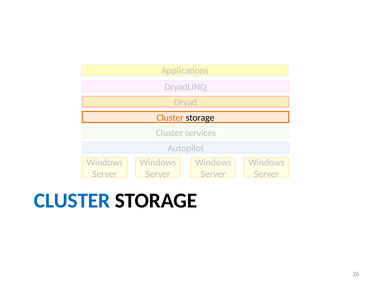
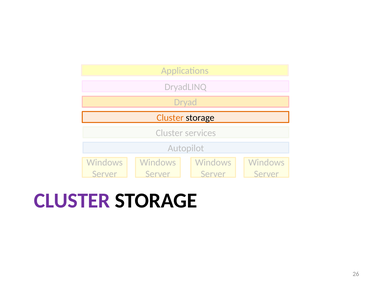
CLUSTER colour: blue -> purple (72, 200)
